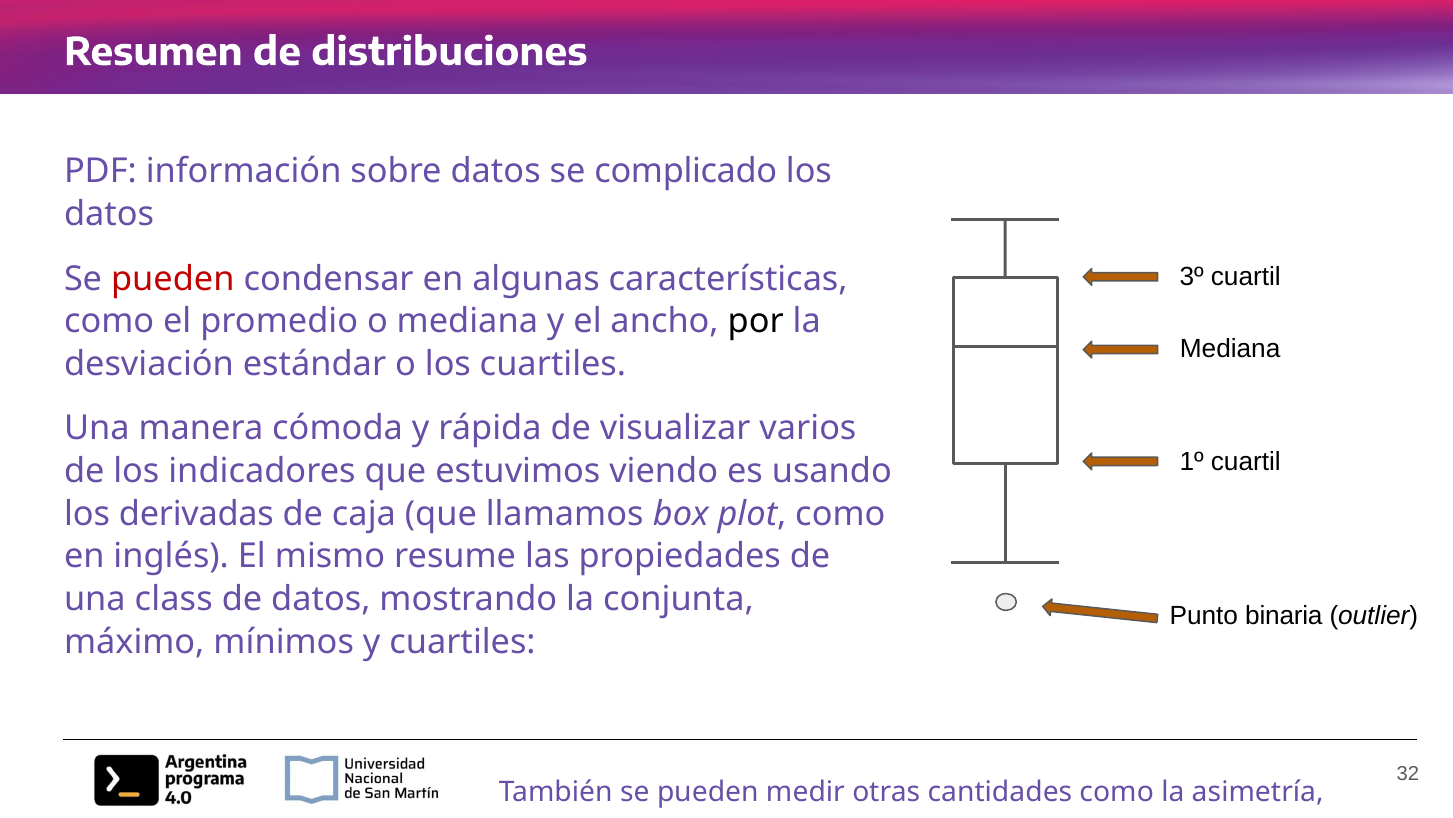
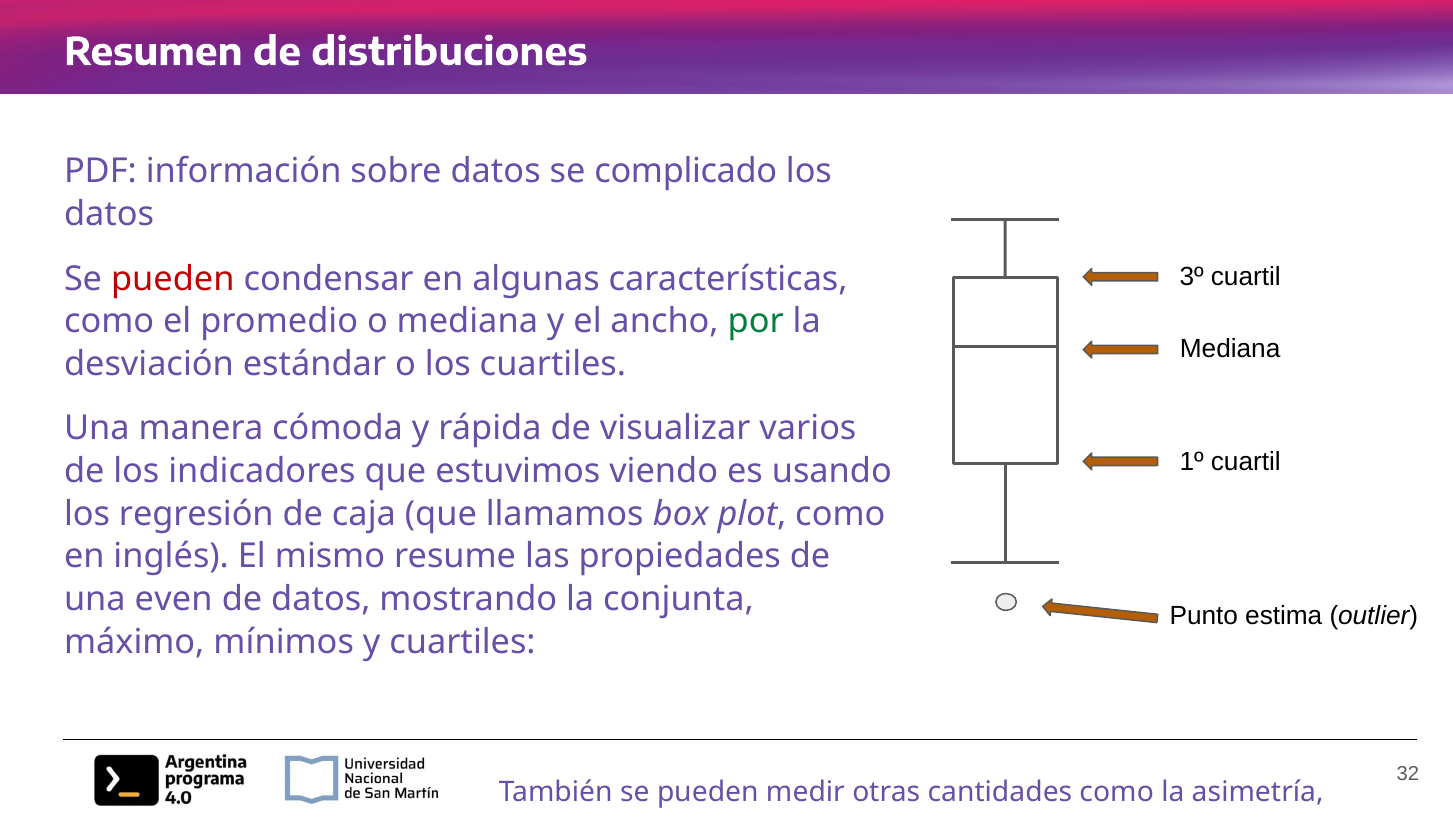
por colour: black -> green (756, 321)
derivadas: derivadas -> regresión (196, 513)
class: class -> even (174, 599)
binaria: binaria -> estima (1284, 615)
